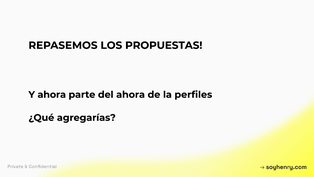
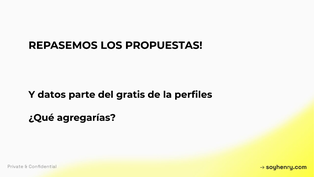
Y ahora: ahora -> datos (52, 94)
del ahora: ahora -> gratis (131, 94)
